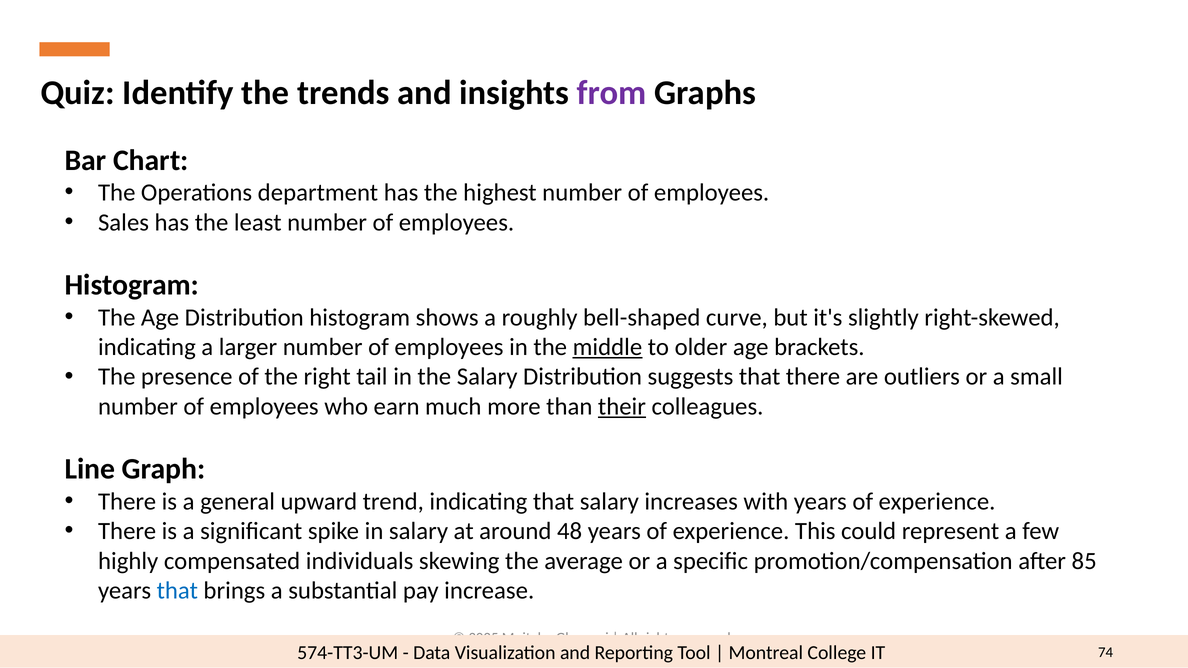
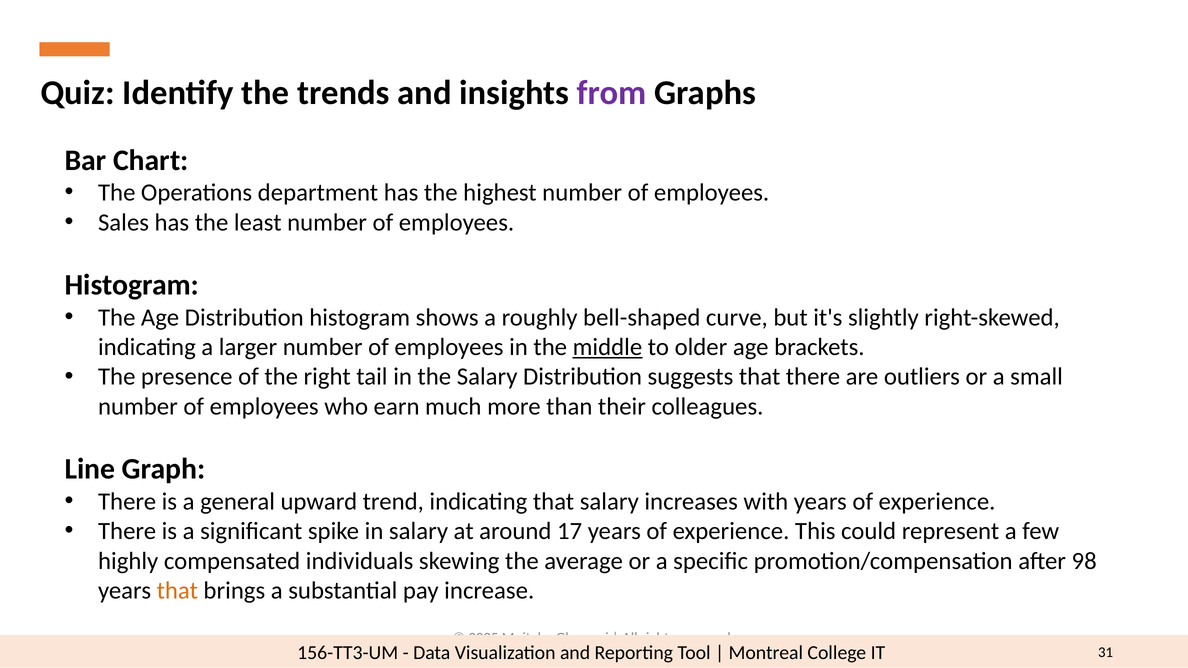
their underline: present -> none (622, 407)
48: 48 -> 17 (570, 531)
85: 85 -> 98 (1084, 561)
that colour: blue -> orange (177, 591)
574-TT3-UM: 574-TT3-UM -> 156-TT3-UM (348, 653)
74: 74 -> 31 (1106, 653)
